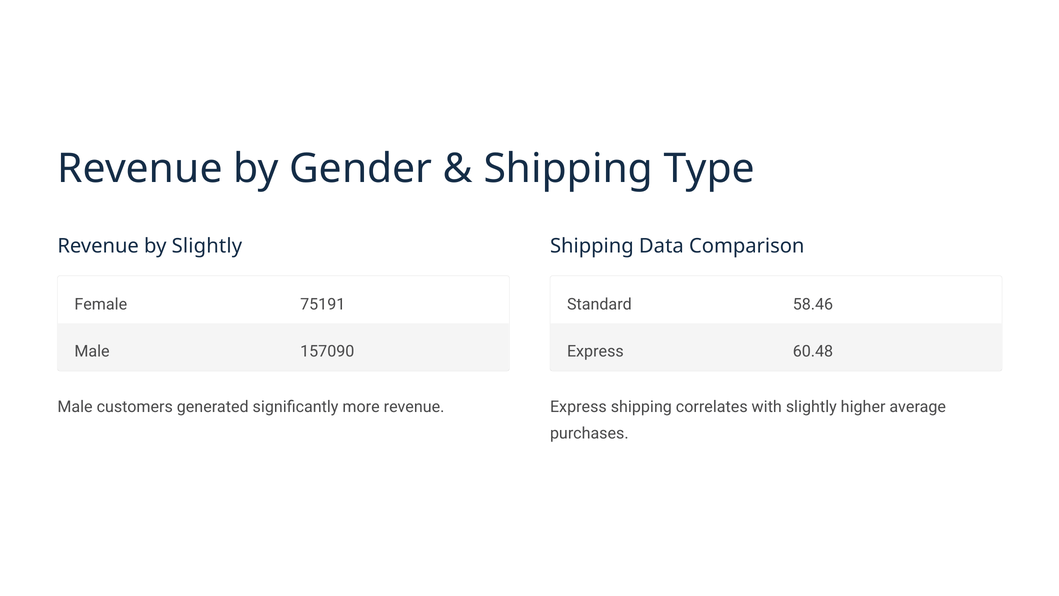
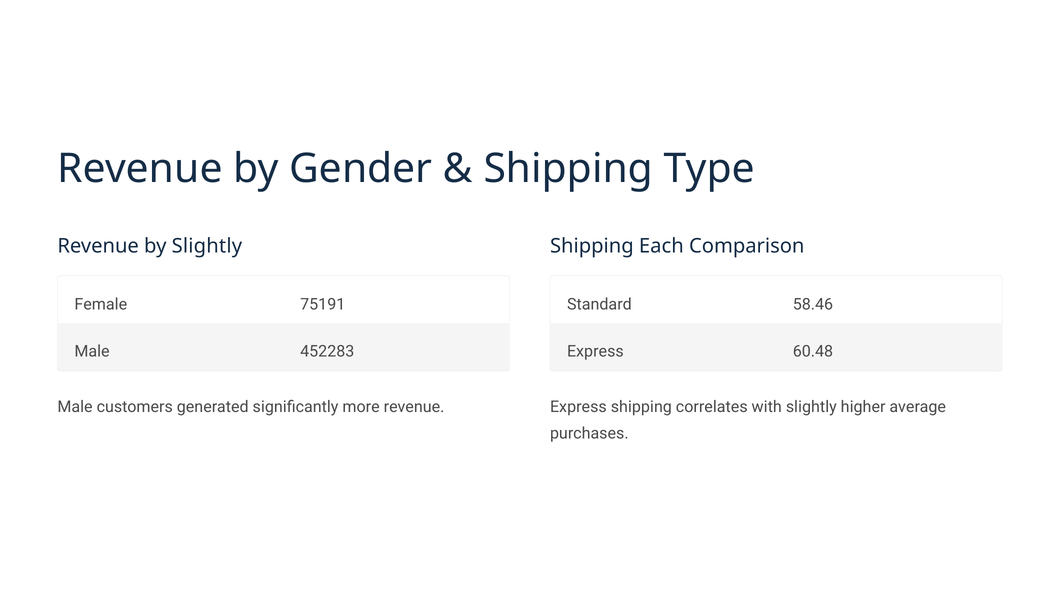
Data: Data -> Each (661, 246)
157090: 157090 -> 452283 (327, 351)
